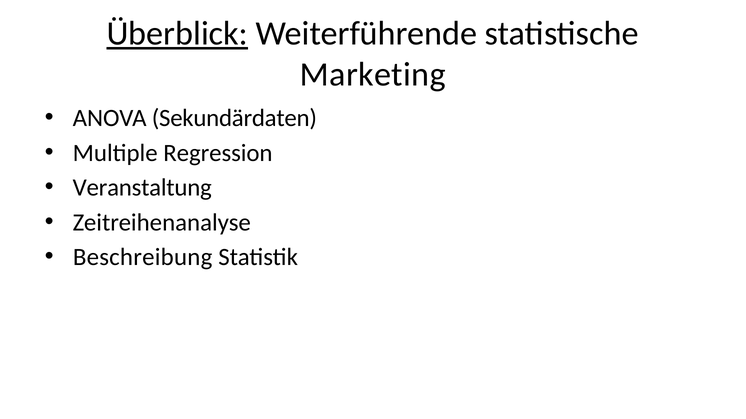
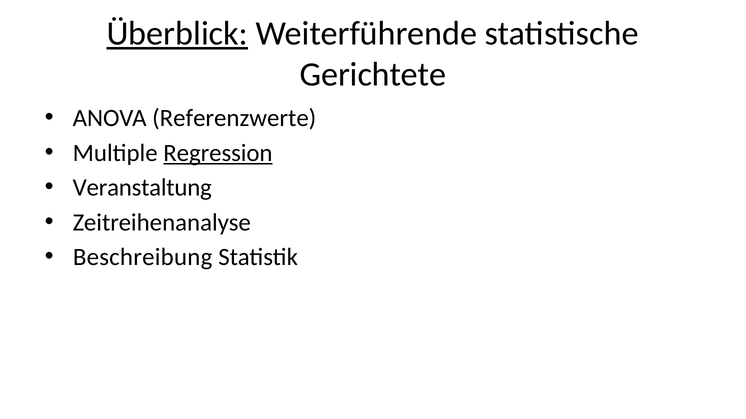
Marketing: Marketing -> Gerichtete (373, 75)
Sekundärdaten: Sekundärdaten -> Referenzwerte (234, 118)
Regression underline: none -> present (218, 153)
